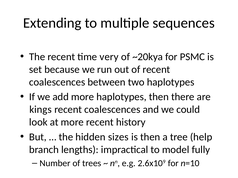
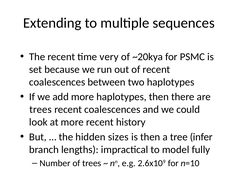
kings: kings -> trees (41, 110)
help: help -> infer (201, 137)
